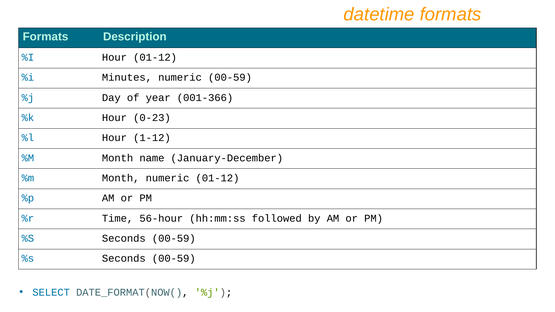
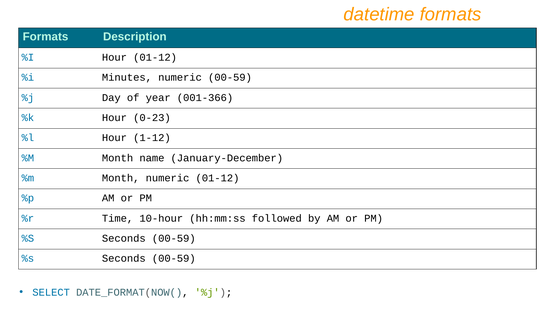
56-hour: 56-hour -> 10-hour (161, 218)
